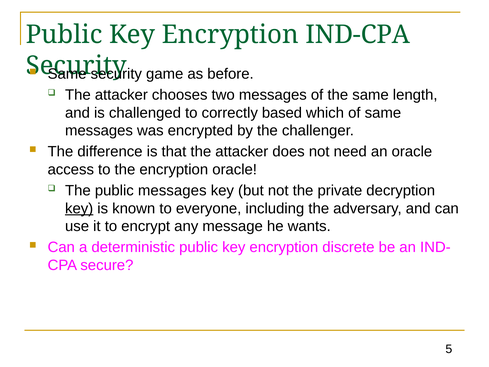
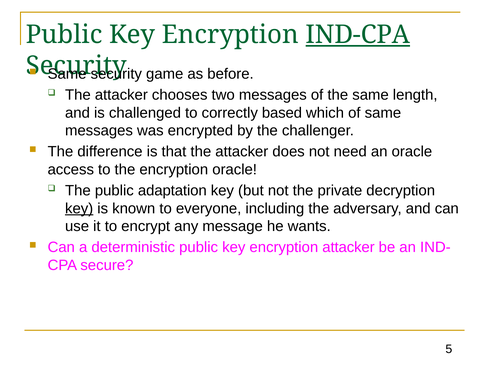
IND-CPA underline: none -> present (358, 35)
public messages: messages -> adaptation (172, 190)
encryption discrete: discrete -> attacker (348, 247)
